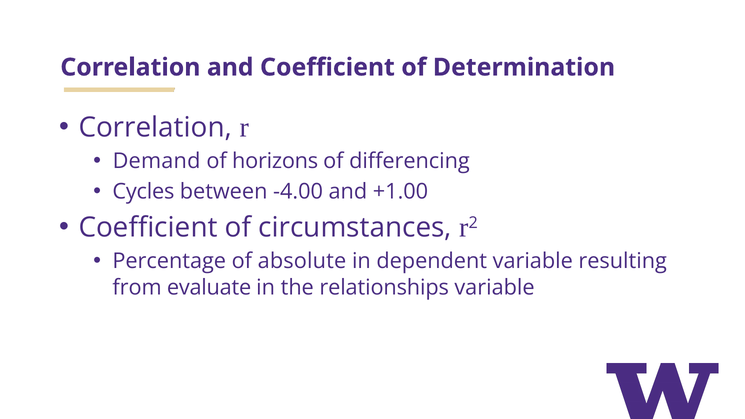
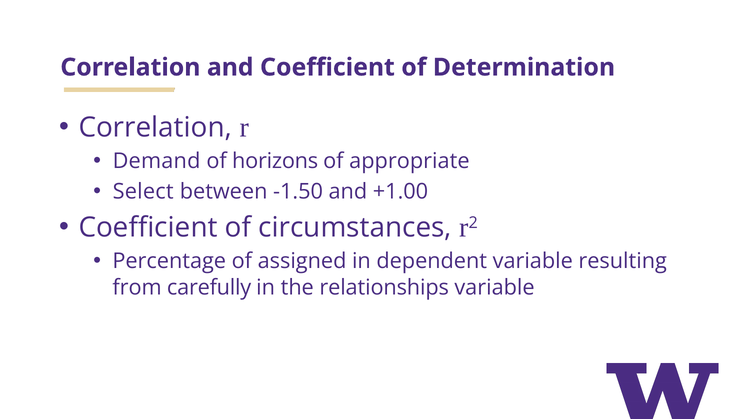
differencing: differencing -> appropriate (409, 161)
Cycles: Cycles -> Select (143, 192)
-4.00: -4.00 -> -1.50 (298, 192)
absolute: absolute -> assigned (302, 261)
evaluate: evaluate -> carefully (209, 287)
